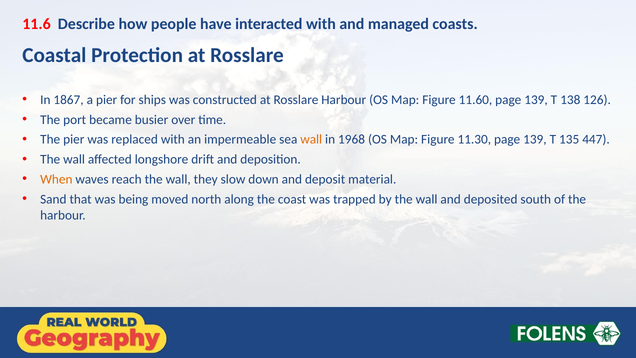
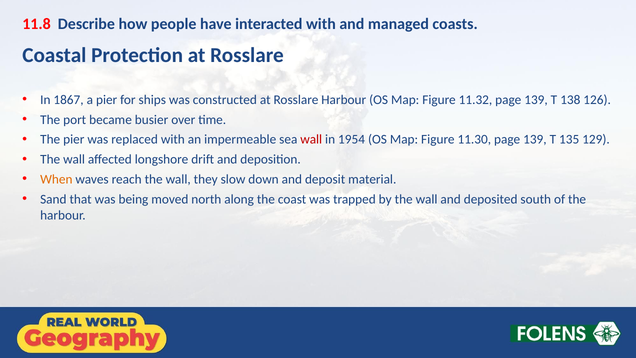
11.6: 11.6 -> 11.8 (36, 24)
11.60: 11.60 -> 11.32 (475, 100)
wall colour: orange -> red (311, 139)
1968: 1968 -> 1954 (352, 139)
447: 447 -> 129 (596, 139)
